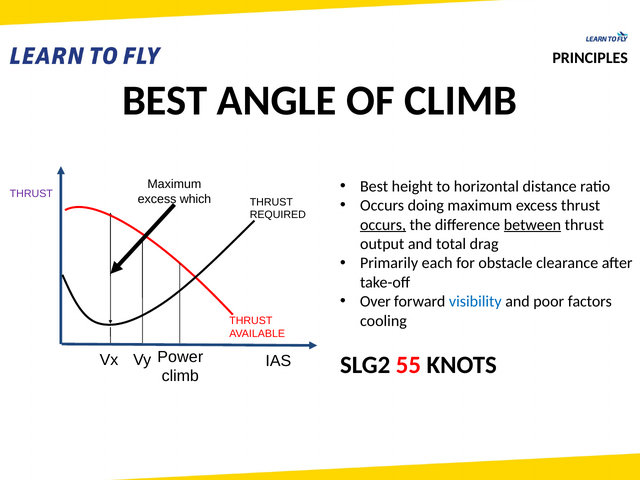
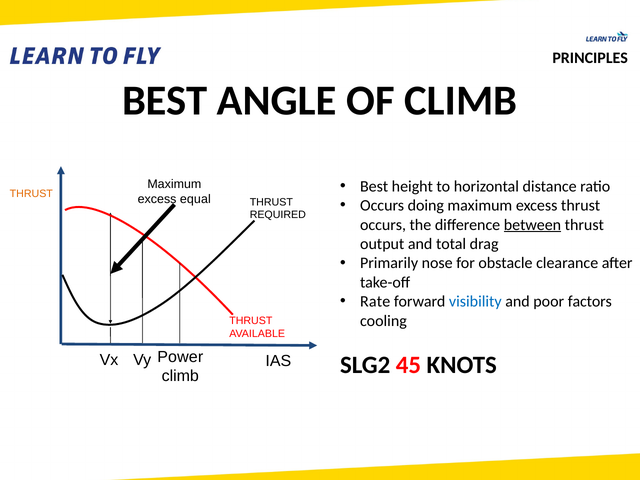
THRUST colour: purple -> orange (31, 194)
which: which -> equal (195, 199)
occurs underline: present -> none (383, 225)
each: each -> nose (437, 263)
Over: Over -> Rate (375, 302)
55: 55 -> 45 (408, 365)
